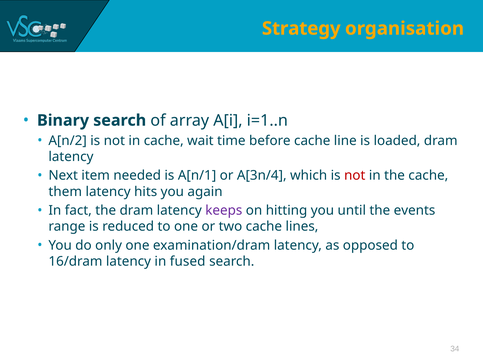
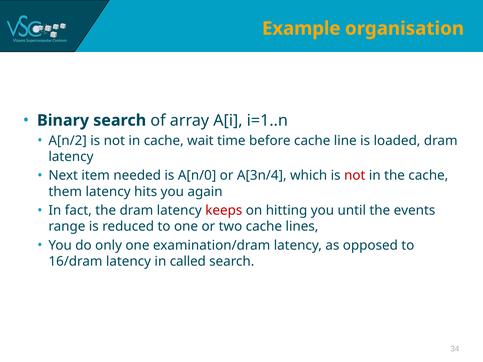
Strategy: Strategy -> Example (301, 29)
A[n/1: A[n/1 -> A[n/0 (197, 176)
keeps colour: purple -> red (224, 211)
fused: fused -> called (188, 262)
